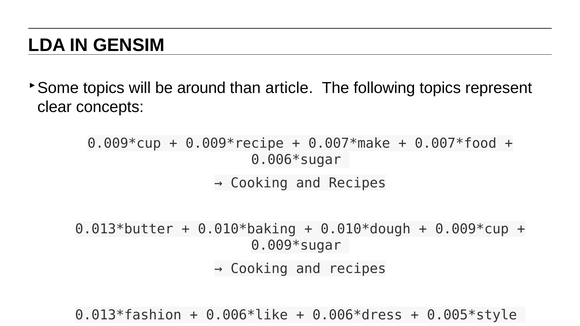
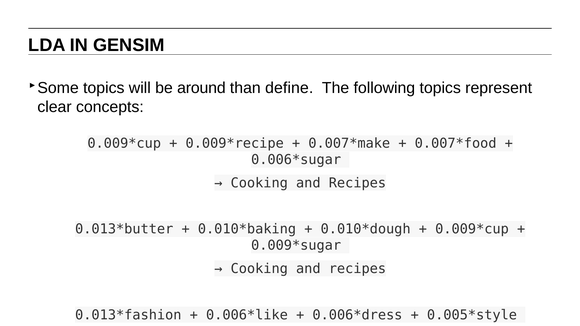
article: article -> define (289, 88)
